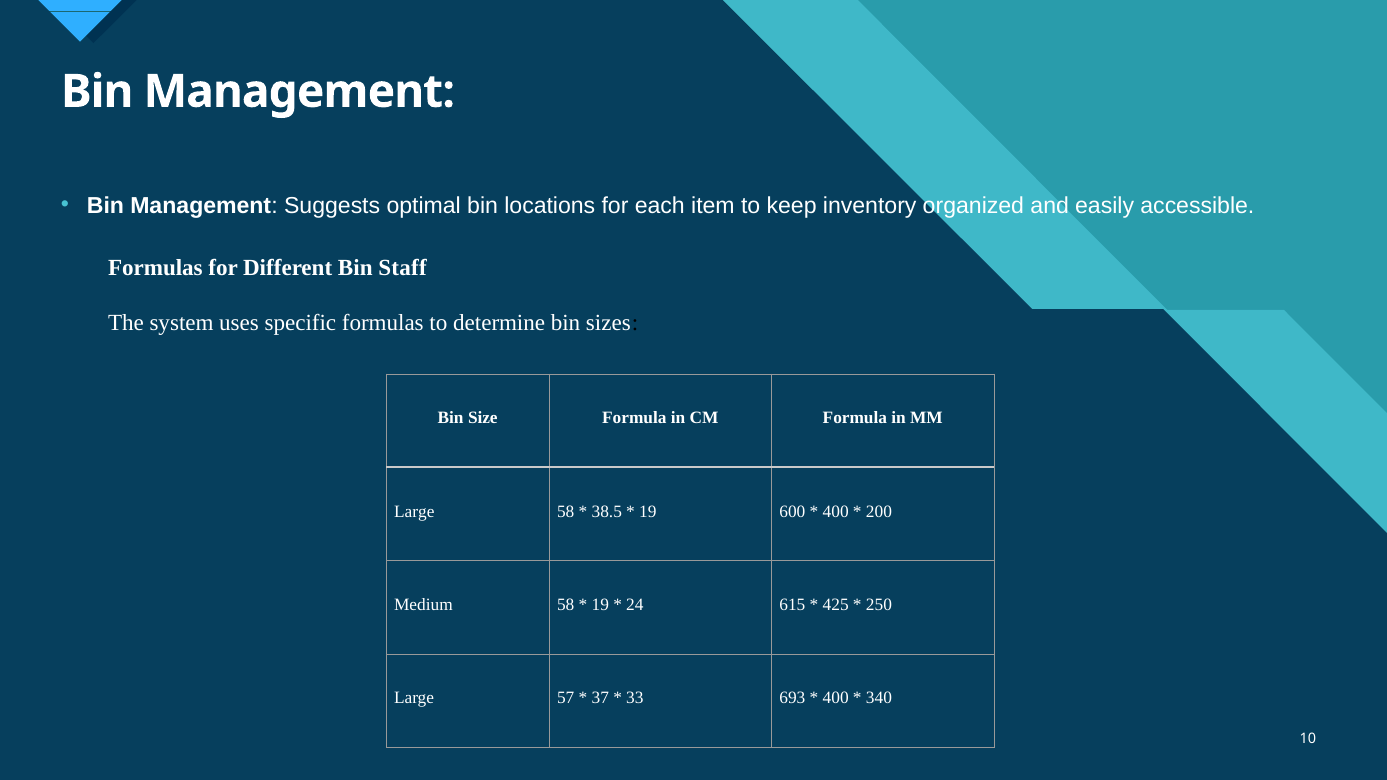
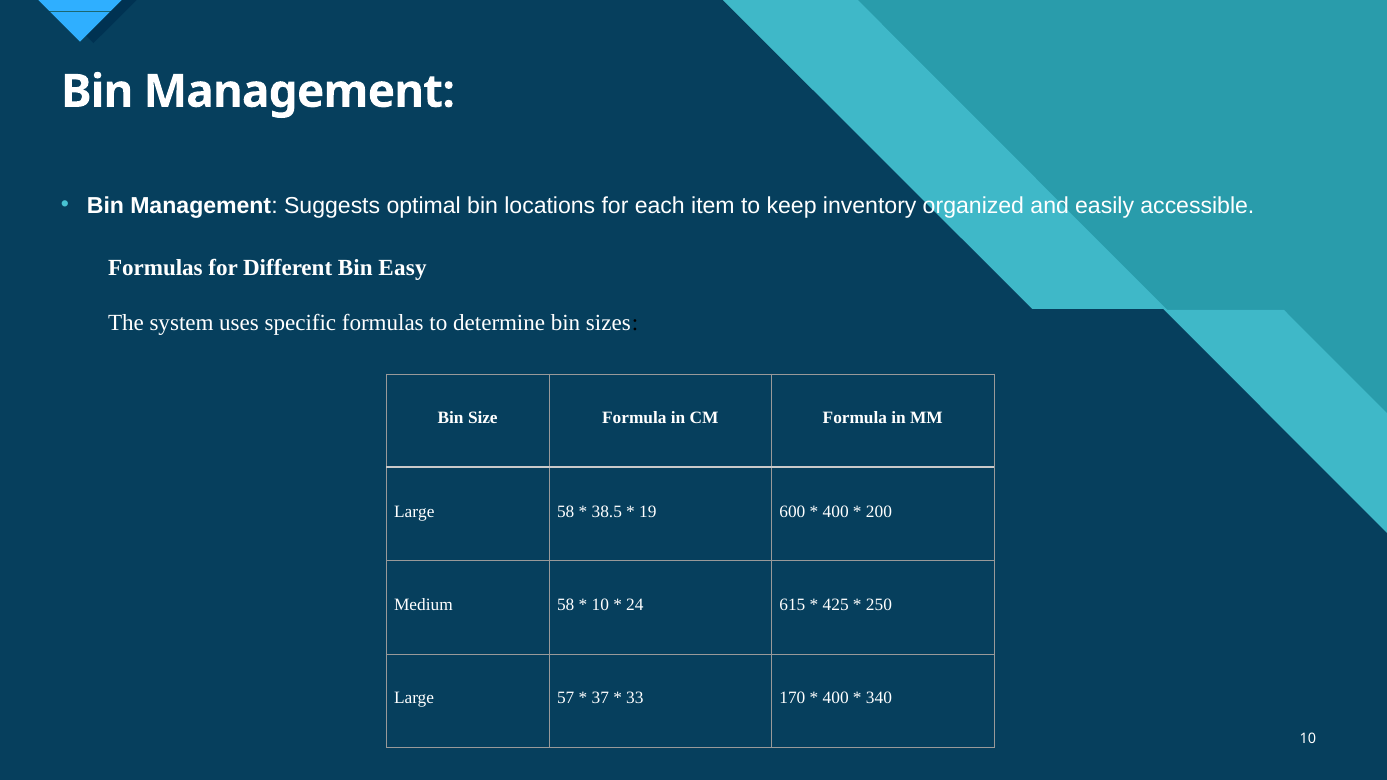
Staff: Staff -> Easy (403, 268)
19: 19 -> 10 (600, 605)
693: 693 -> 170 (792, 698)
